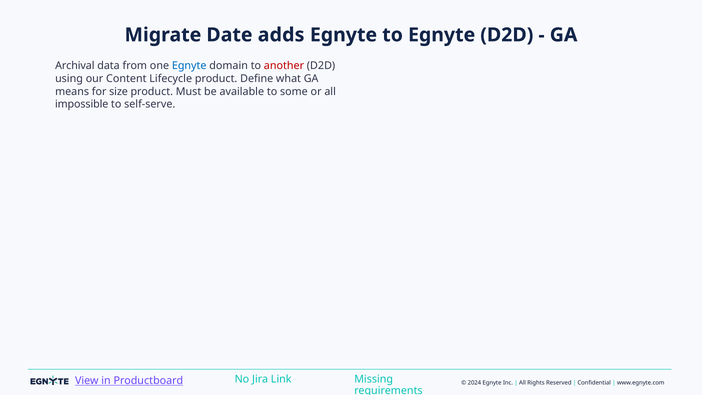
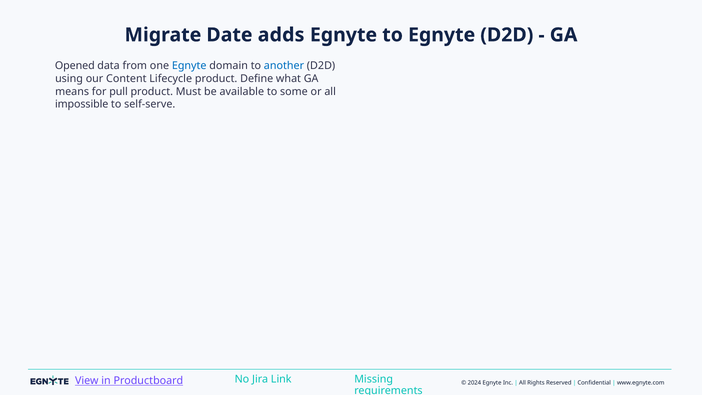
Archival: Archival -> Opened (75, 66)
another colour: red -> blue (284, 66)
size: size -> pull (119, 91)
